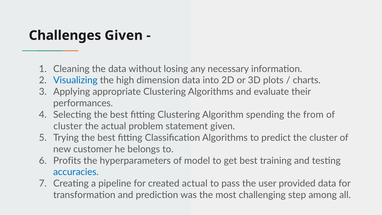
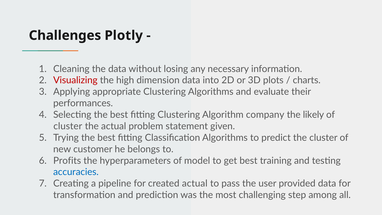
Challenges Given: Given -> Plotly (124, 35)
Visualizing colour: blue -> red (75, 80)
spending: spending -> company (265, 115)
from: from -> likely (313, 115)
